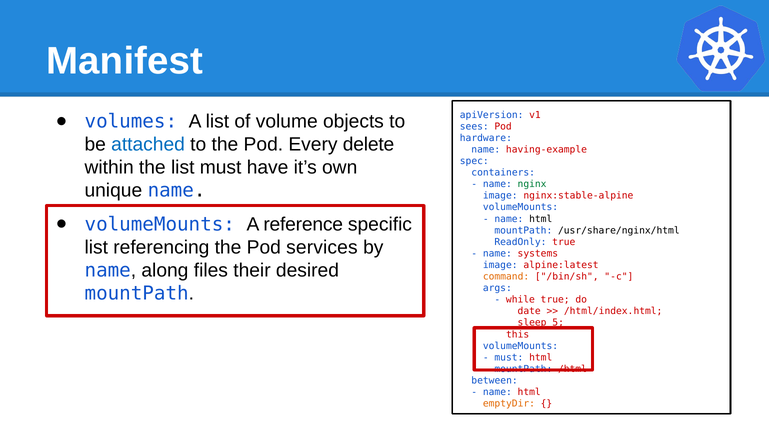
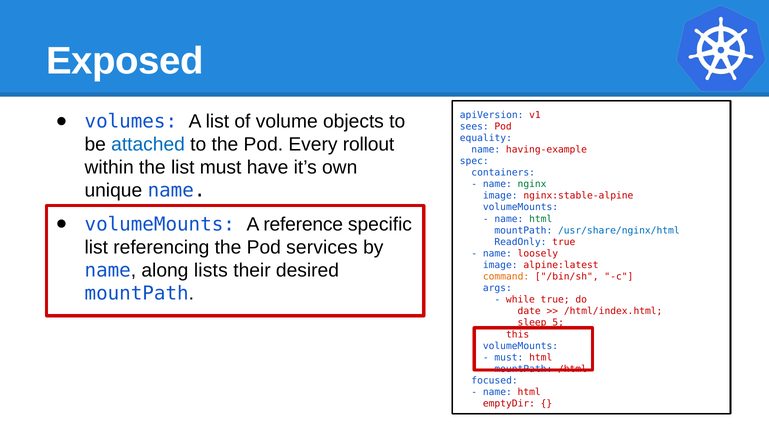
Manifest: Manifest -> Exposed (125, 61)
hardware: hardware -> equality (486, 138)
delete: delete -> rollout (369, 145)
html colour: black -> green (541, 219)
/usr/share/nginx/html colour: black -> blue (619, 231)
systems: systems -> loosely (538, 254)
files: files -> lists (211, 271)
between: between -> focused (495, 381)
emptyDir colour: orange -> red (509, 404)
